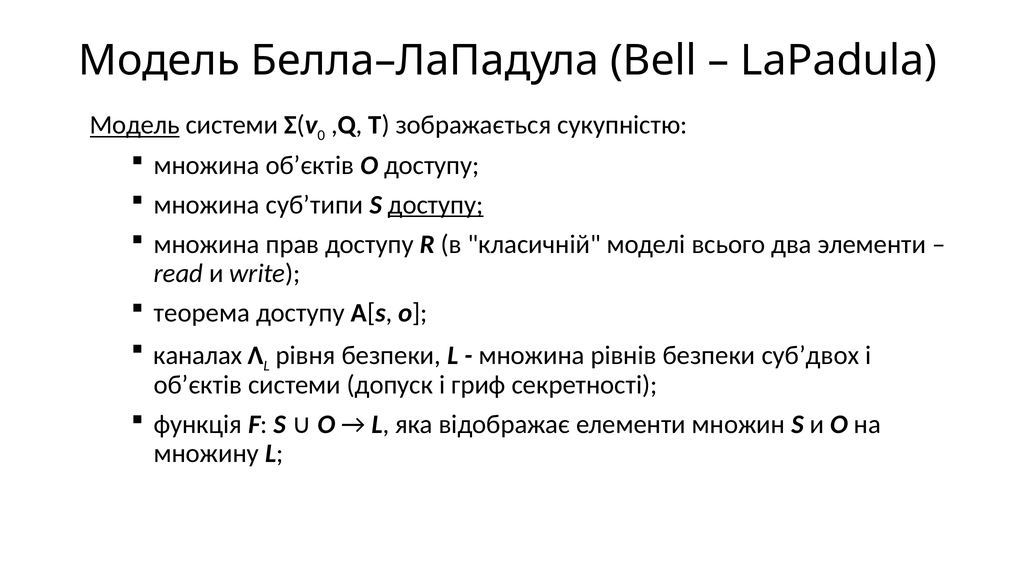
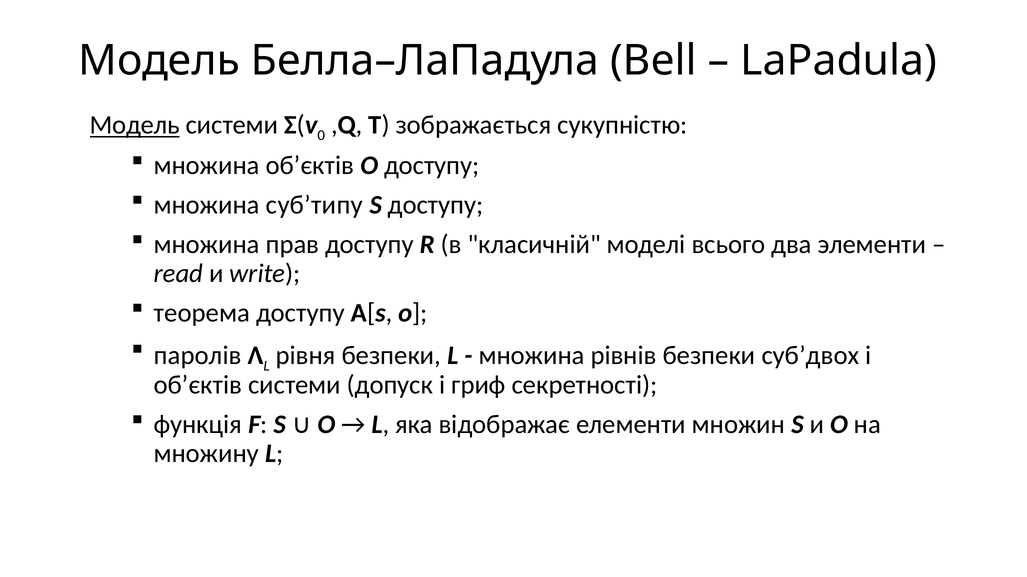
суб’типи: суб’типи -> суб’типу (314, 205)
доступу underline: present -> none (436, 205)
каналах: каналах -> паролів (198, 356)
